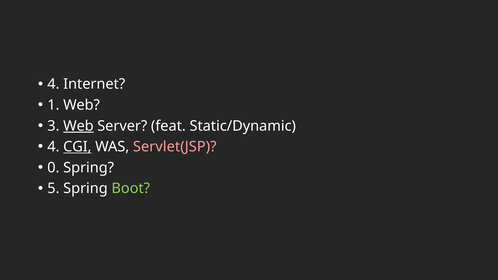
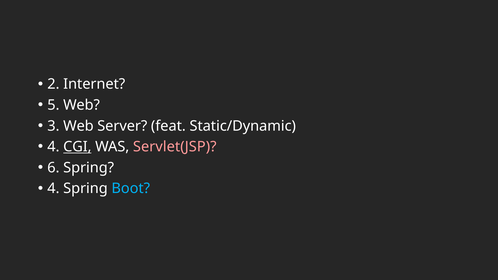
4: 4 -> 2 (53, 84)
1: 1 -> 5 (53, 105)
Web underline: present -> none (78, 126)
0: 0 -> 6 (53, 168)
5: 5 -> 4 (53, 189)
Boot colour: light green -> light blue (131, 189)
